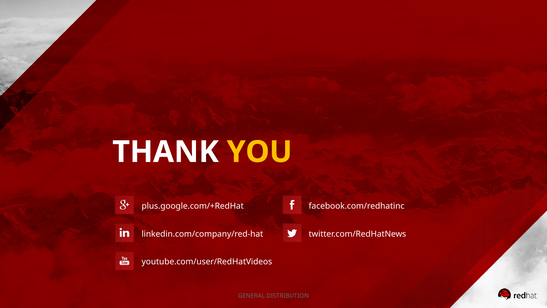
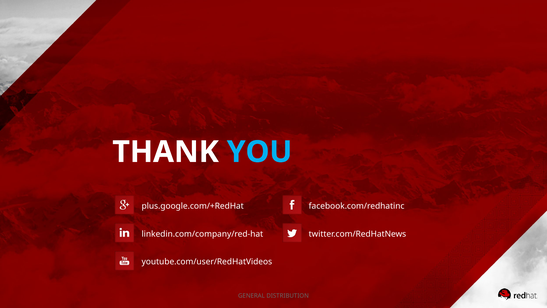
YOU colour: yellow -> light blue (259, 152)
